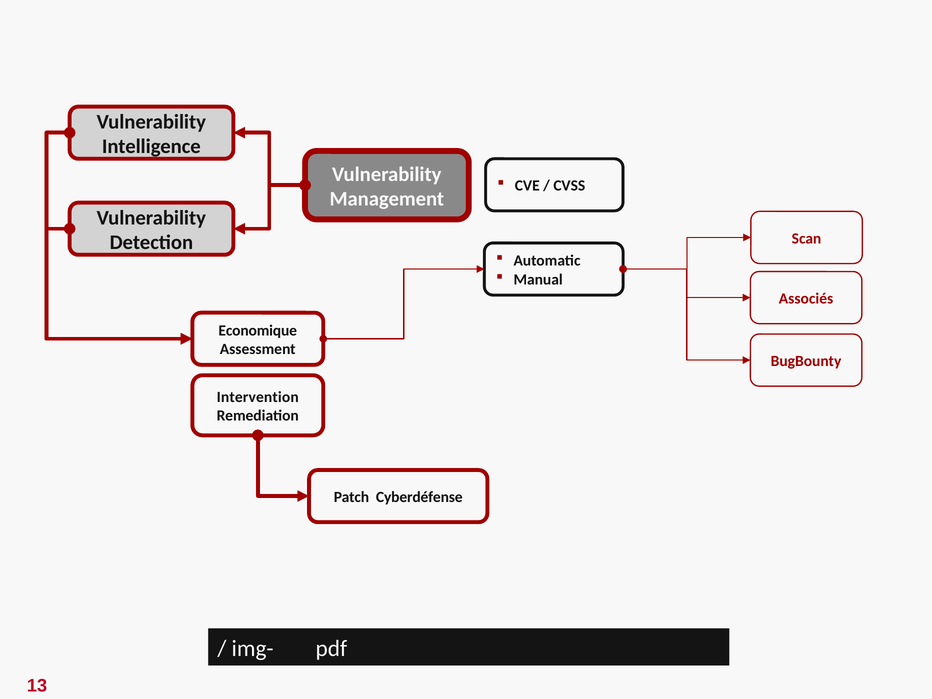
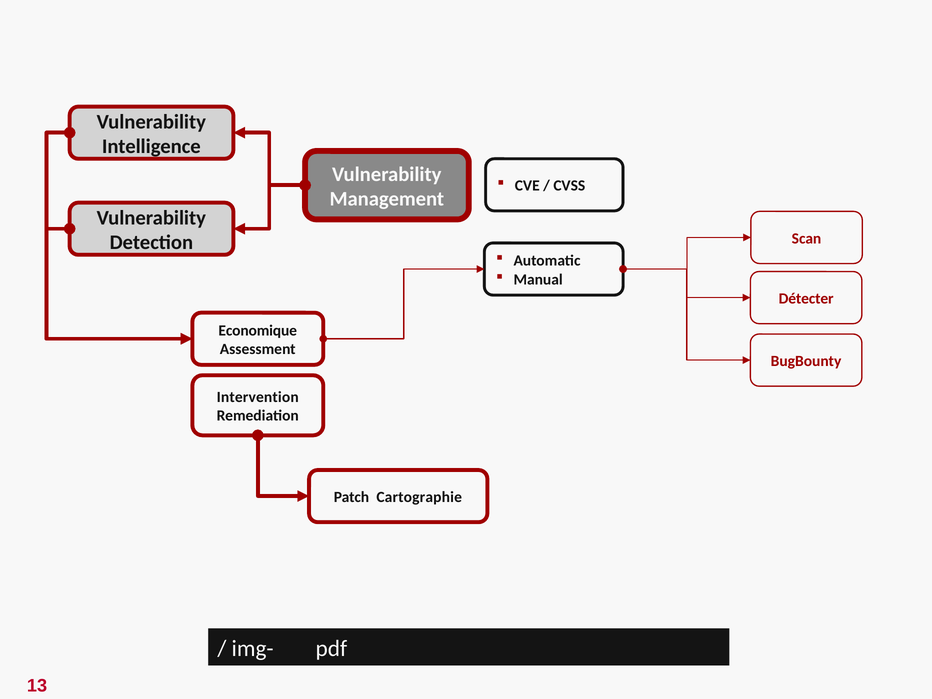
Associés: Associés -> Détecter (806, 299)
Cyberdéfense: Cyberdéfense -> Cartographie (419, 497)
